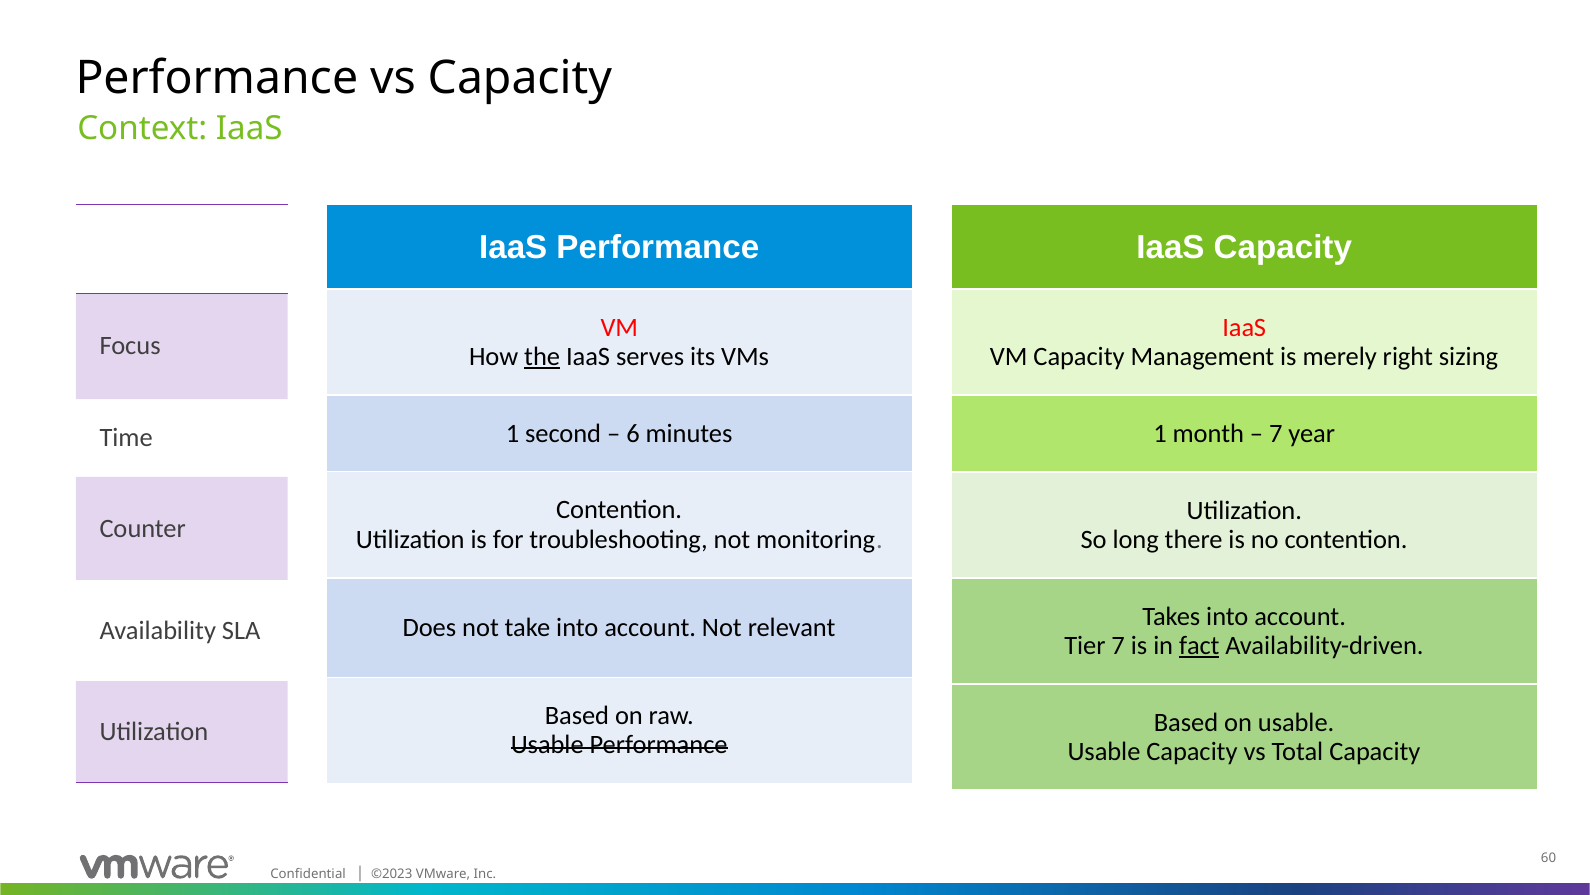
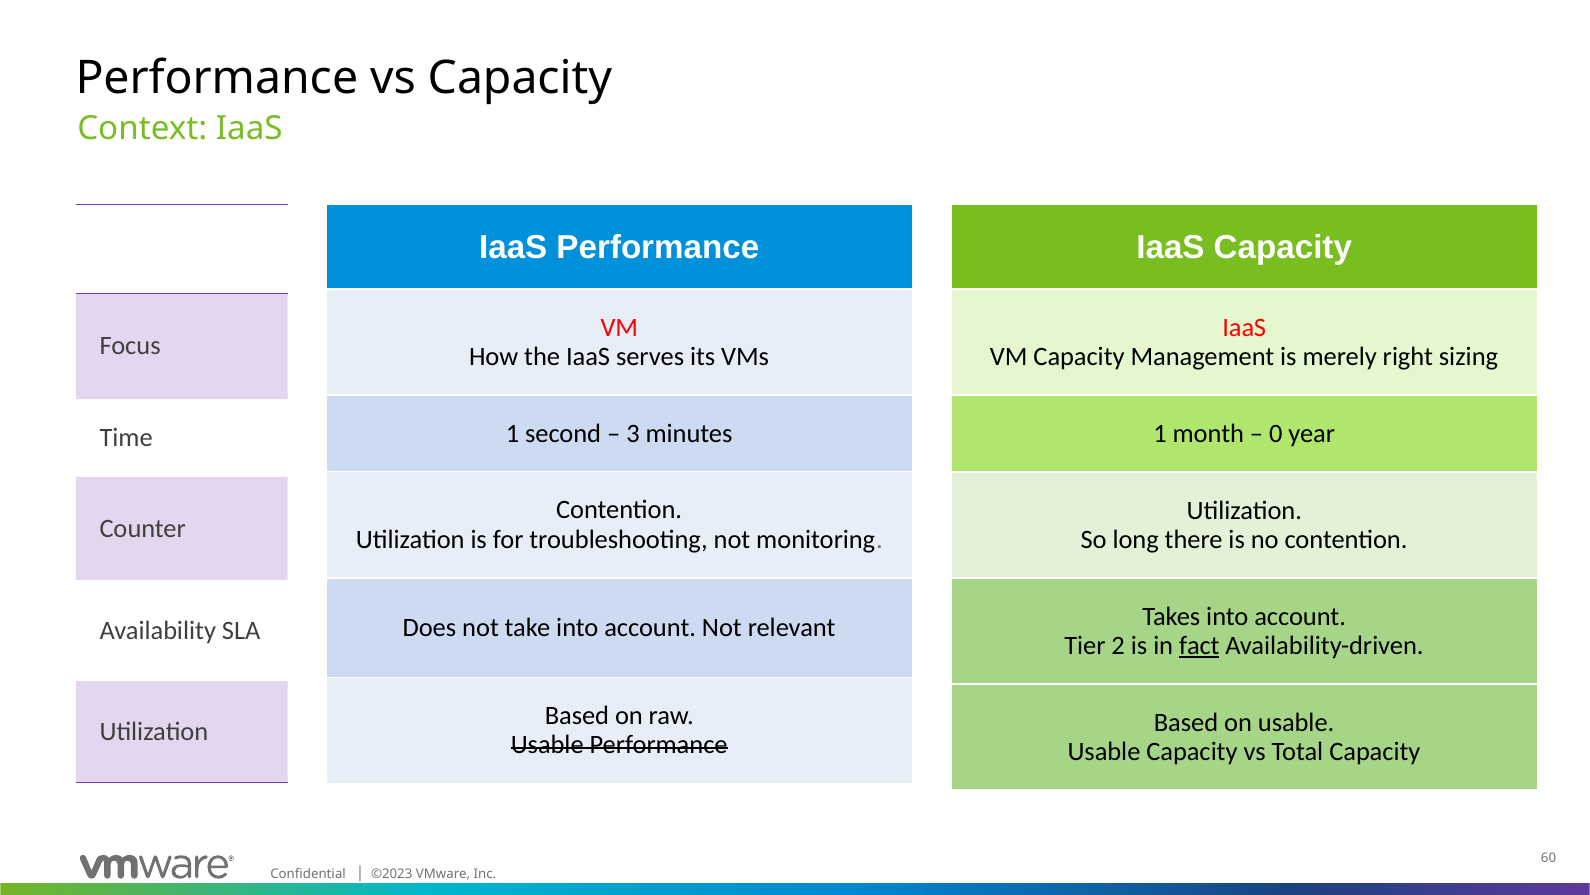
the underline: present -> none (542, 356)
6: 6 -> 3 (633, 433)
7: 7 -> 0 (1276, 433)
Tier 7: 7 -> 2 (1118, 645)
